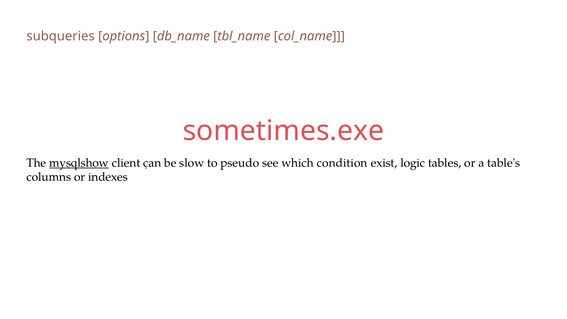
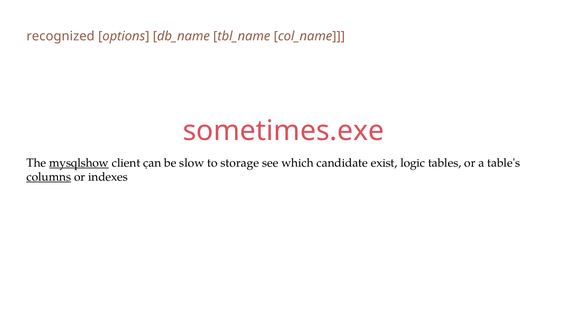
subqueries: subqueries -> recognized (61, 36)
pseudo: pseudo -> storage (240, 163)
condition: condition -> candidate (342, 163)
columns underline: none -> present (49, 177)
